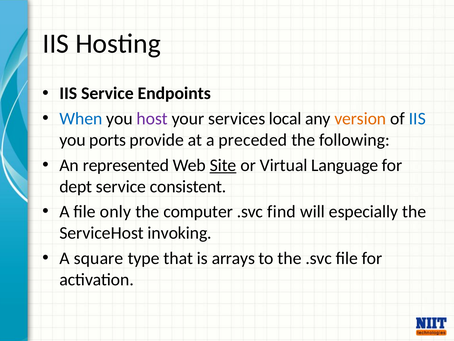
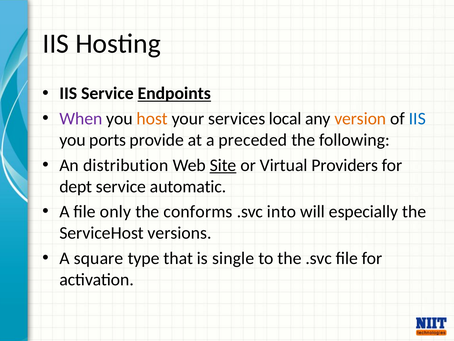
Endpoints underline: none -> present (174, 93)
When colour: blue -> purple (81, 119)
host colour: purple -> orange (152, 119)
represented: represented -> distribution (126, 165)
Language: Language -> Providers (345, 165)
consistent: consistent -> automatic (188, 186)
computer: computer -> conforms (198, 211)
find: find -> into (282, 211)
invoking: invoking -> versions (180, 233)
arrays: arrays -> single (233, 258)
